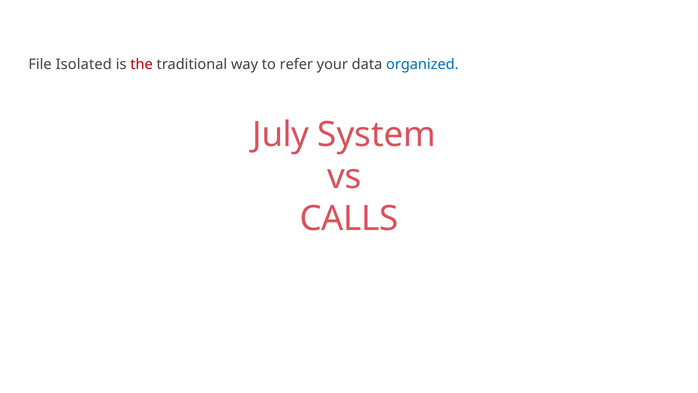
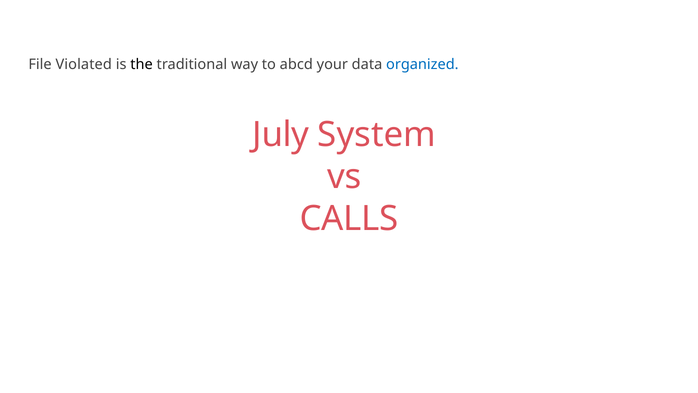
Isolated: Isolated -> Violated (84, 64)
the colour: red -> black (142, 64)
refer: refer -> abcd (296, 64)
